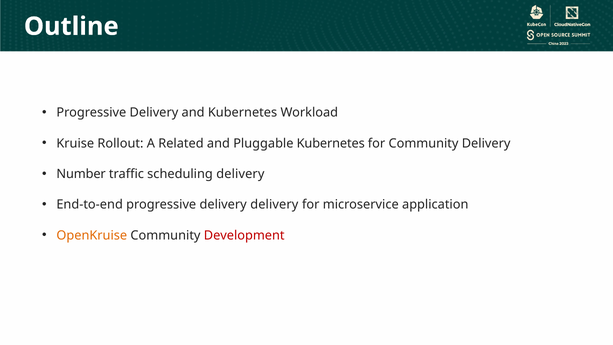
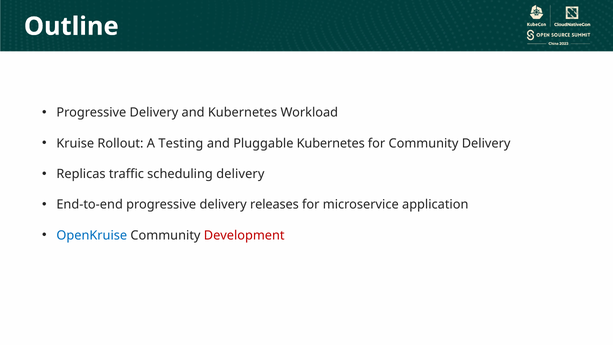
Related: Related -> Testing (181, 143)
Number: Number -> Replicas (81, 174)
delivery delivery: delivery -> releases (274, 205)
OpenKruise colour: orange -> blue (92, 235)
